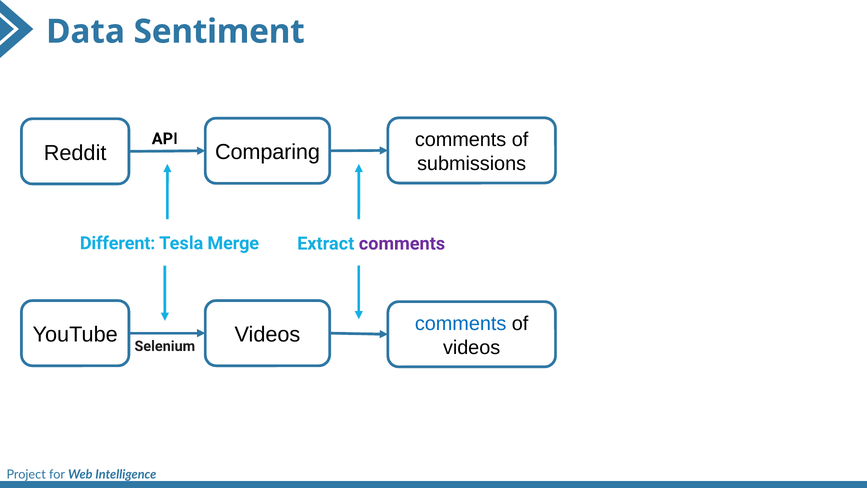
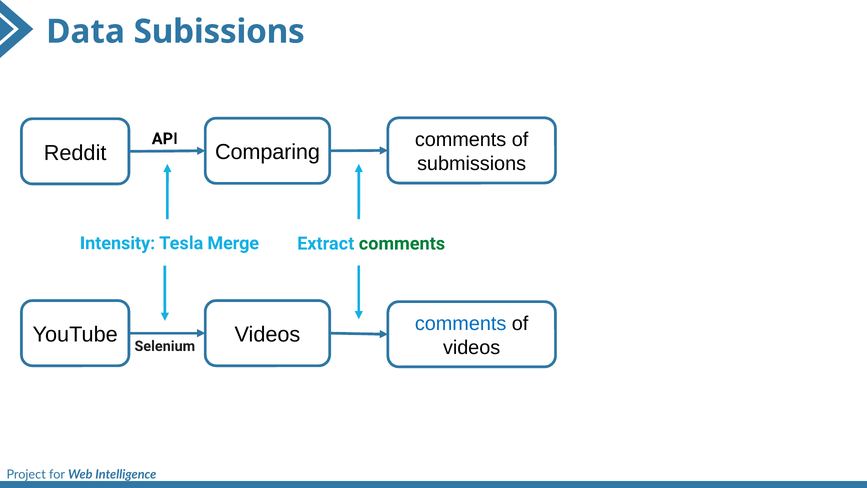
Sentiment: Sentiment -> Subissions (219, 32)
Different: Different -> Intensity (118, 243)
comments colour: purple -> green (402, 243)
